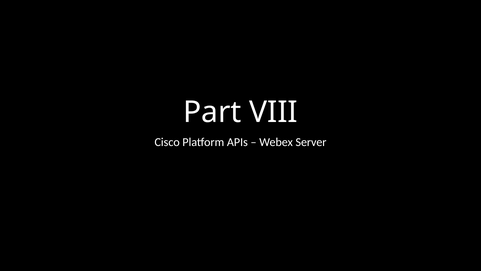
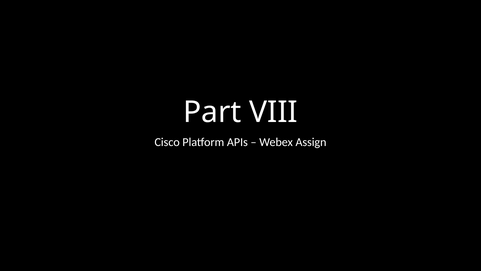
Server: Server -> Assign (311, 142)
